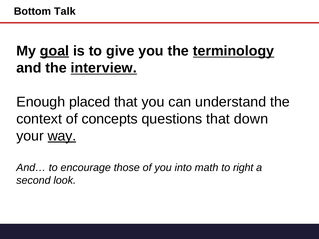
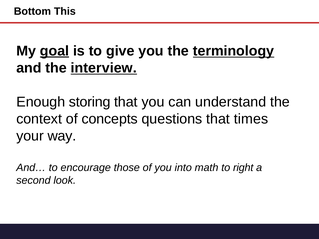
Talk: Talk -> This (65, 11)
placed: placed -> storing (90, 102)
down: down -> times (251, 119)
way underline: present -> none (62, 136)
